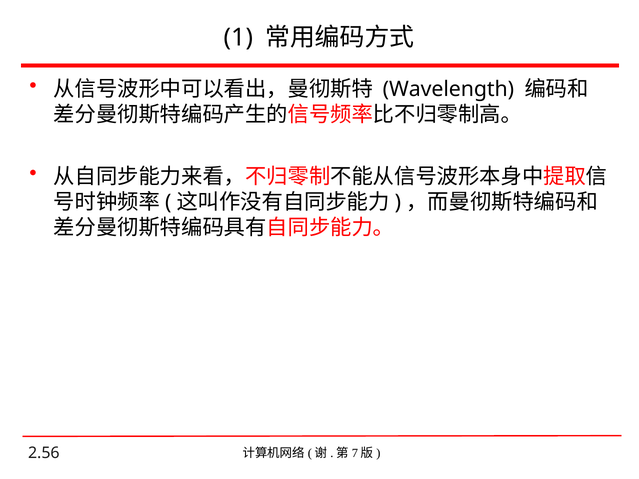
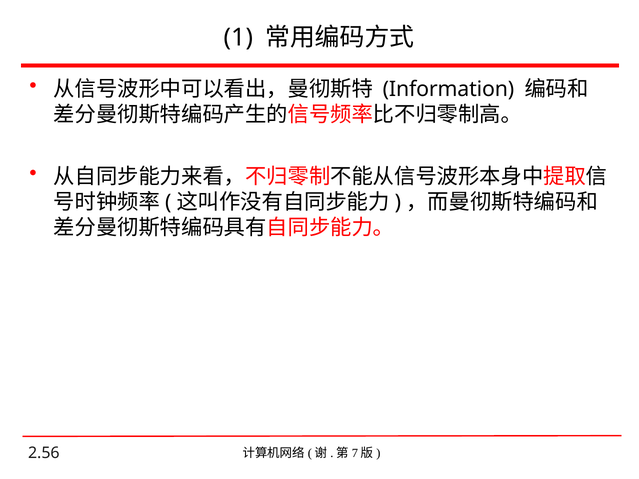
Wavelength: Wavelength -> Information (448, 89)
